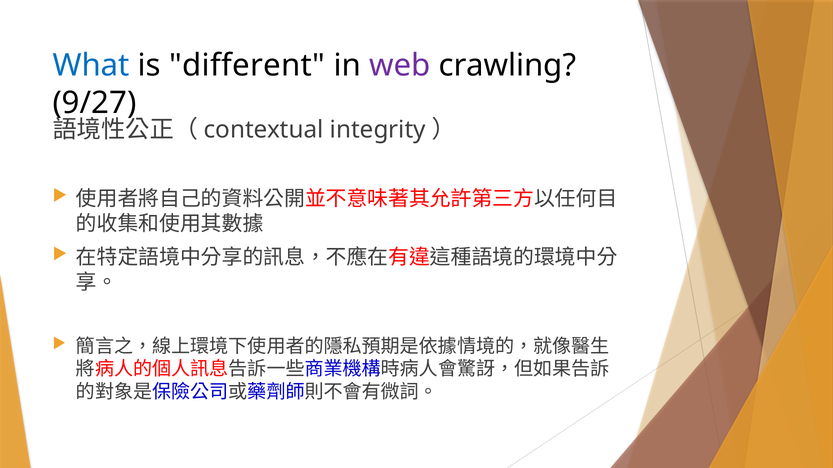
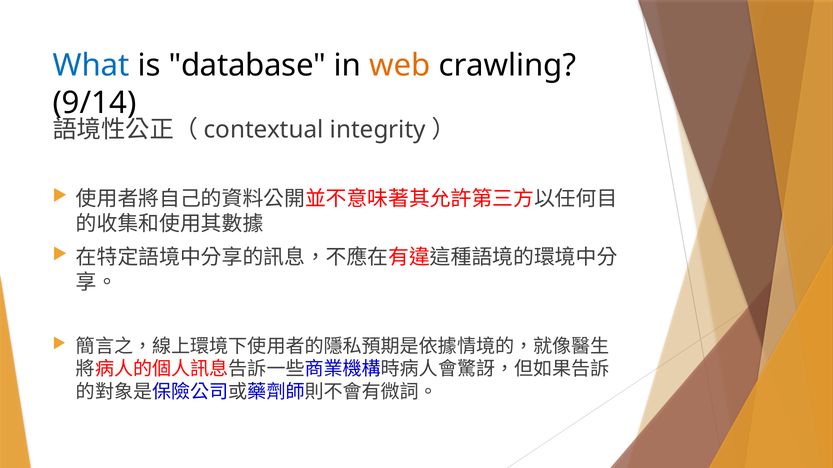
different: different -> database (247, 66)
web colour: purple -> orange (400, 66)
9/27: 9/27 -> 9/14 (94, 103)
